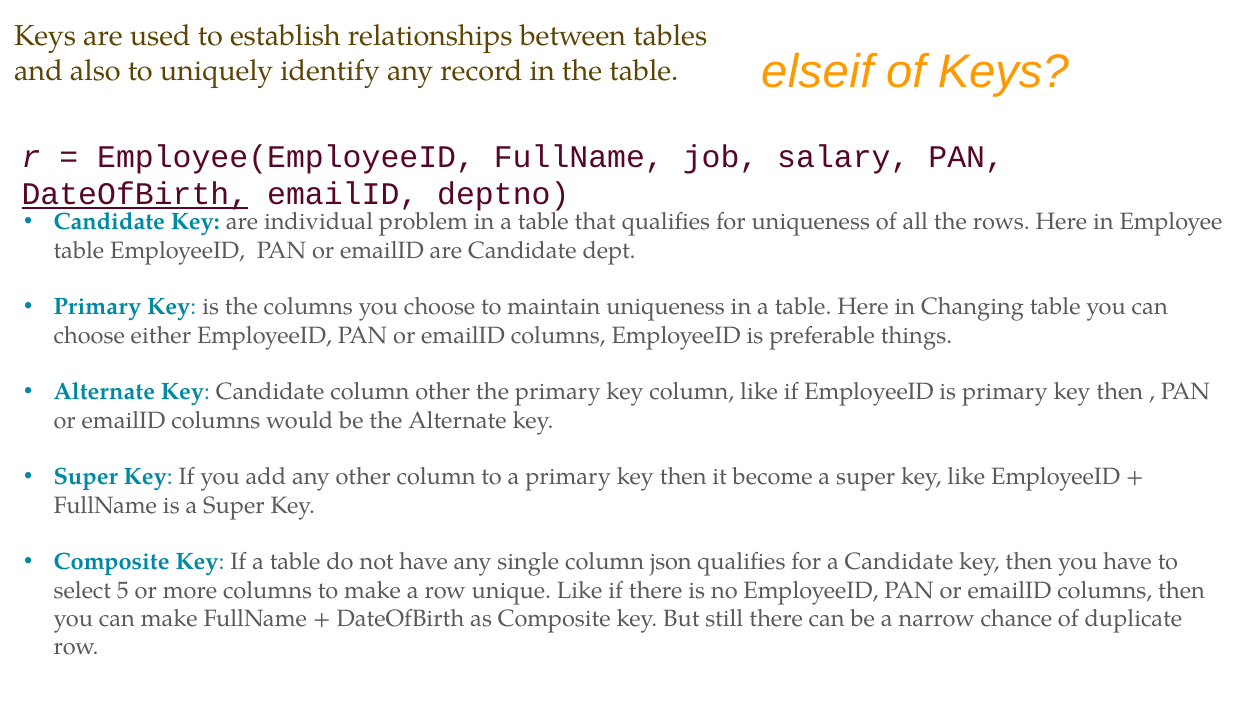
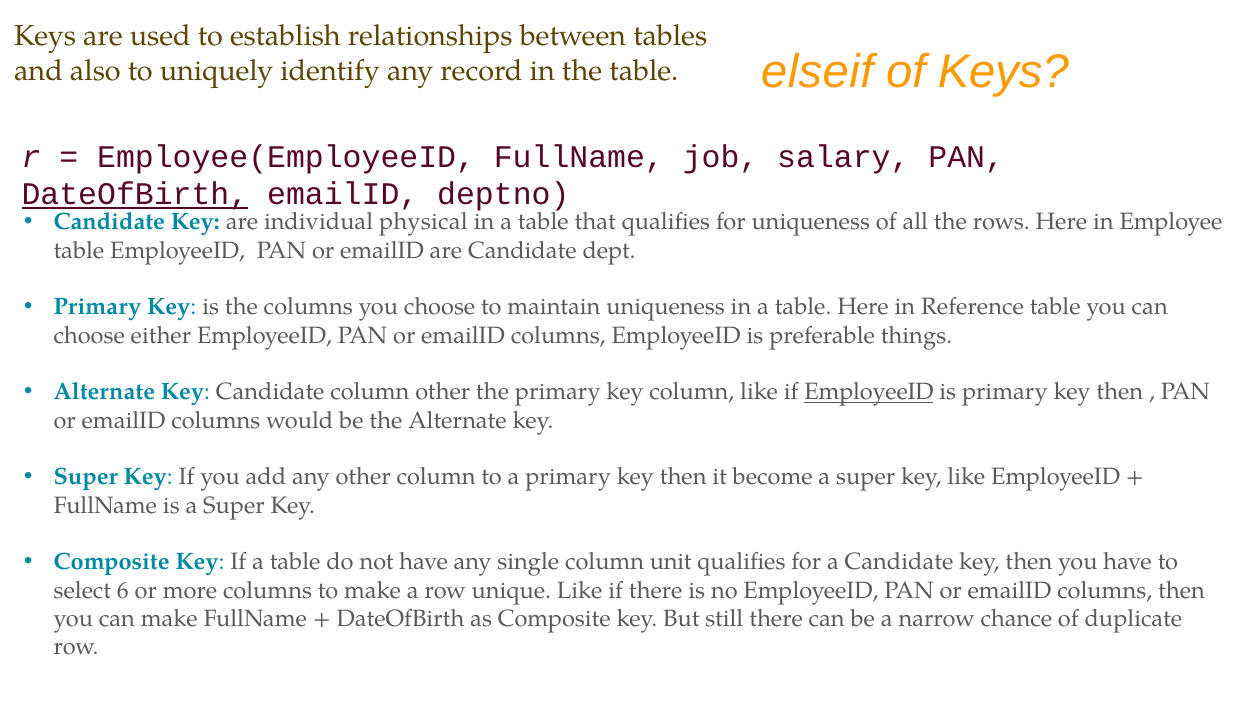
problem: problem -> physical (423, 222)
Changing: Changing -> Reference (973, 307)
EmployeeID underline: none -> present (869, 392)
json: json -> unit (671, 562)
5: 5 -> 6 (123, 591)
